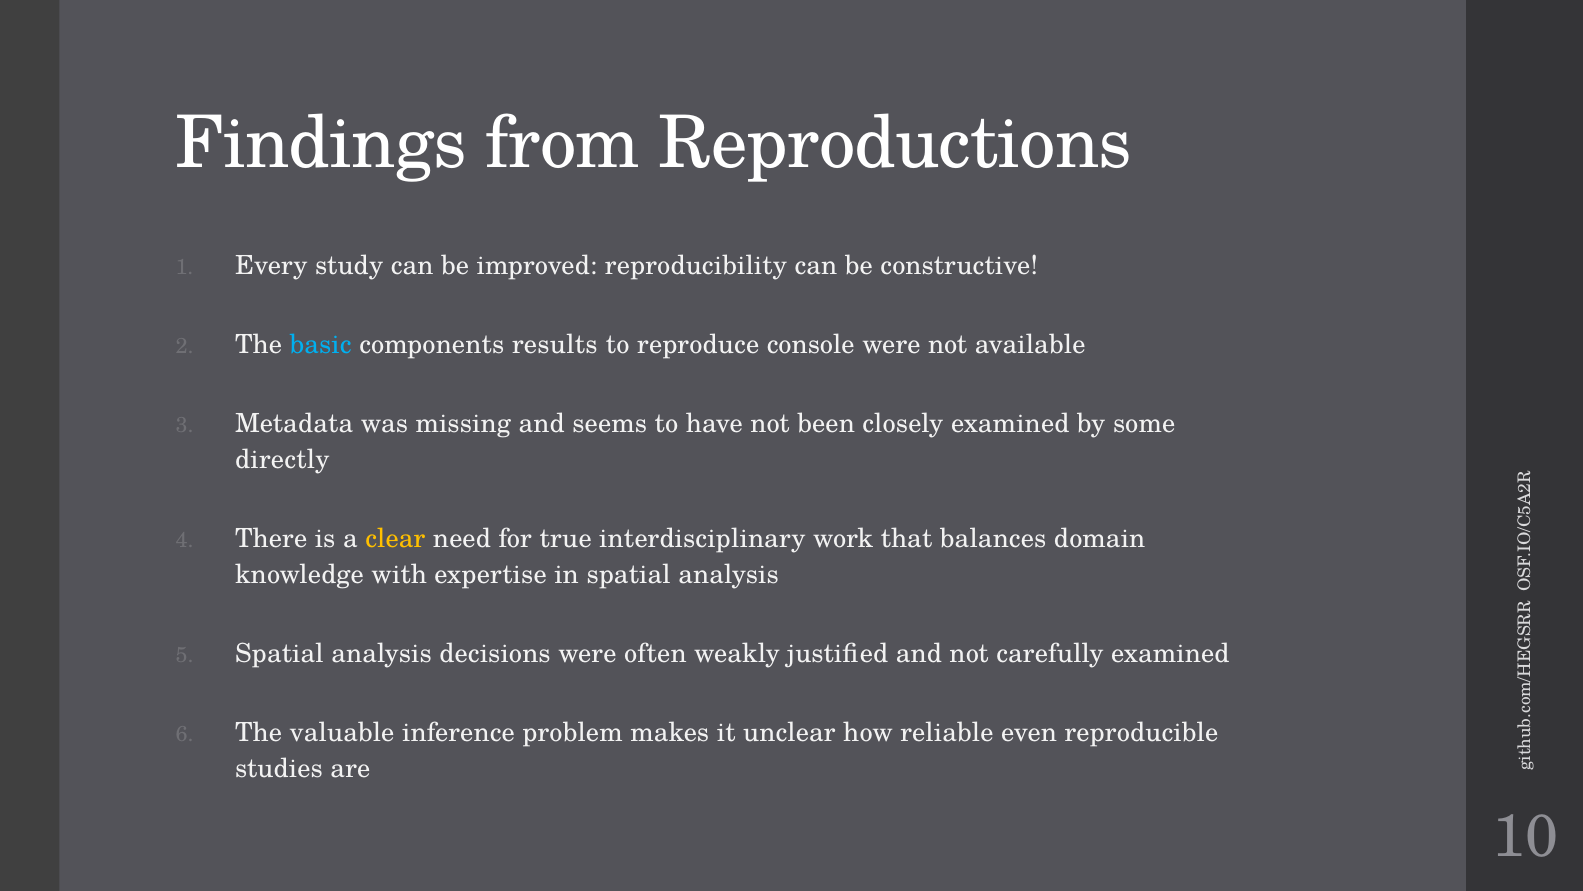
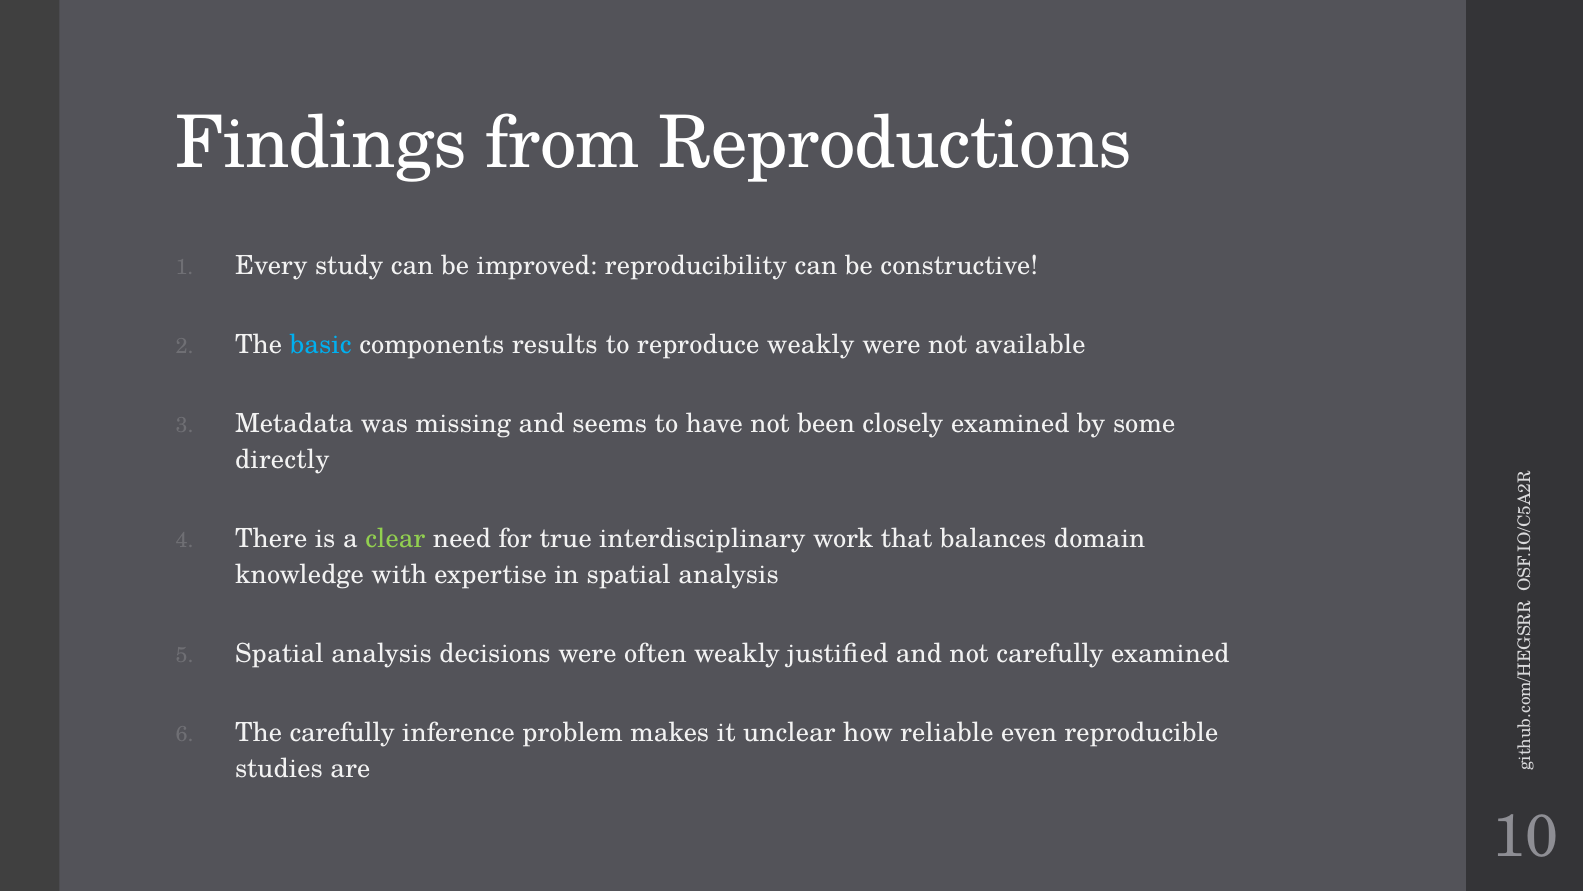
reproduce console: console -> weakly (811, 344)
clear colour: yellow -> light green (395, 538)
The valuable: valuable -> carefully (342, 732)
